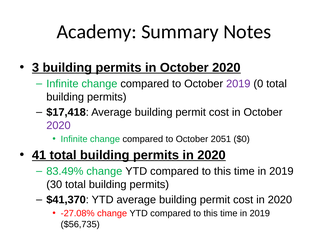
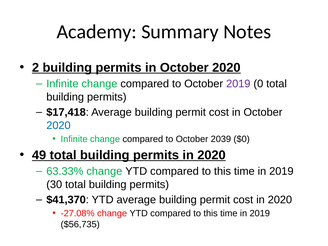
3: 3 -> 2 (36, 68)
2020 colour: purple -> blue (58, 125)
2051: 2051 -> 2039 (221, 139)
41: 41 -> 49 (39, 155)
83.49%: 83.49% -> 63.33% (65, 171)
